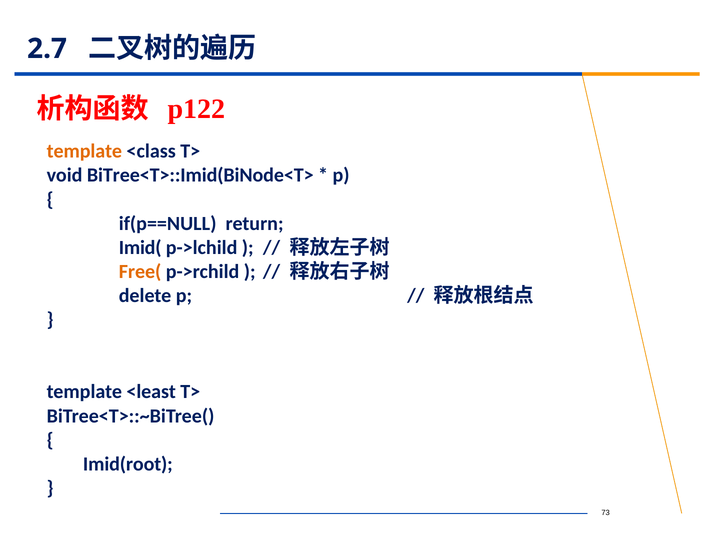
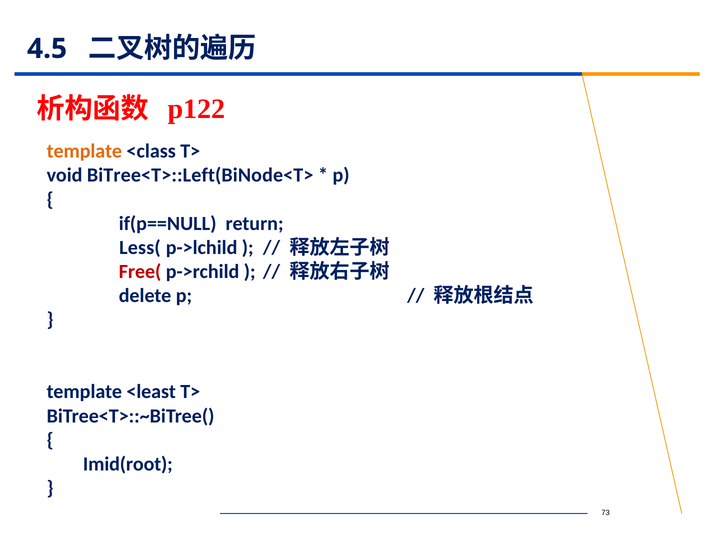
2.7: 2.7 -> 4.5 (47, 49)
BiTree<T>::Imid(BiNode<T>: BiTree<T>::Imid(BiNode<T> -> BiTree<T>::Left(BiNode<T> (200, 175)
Imid(: Imid( -> Less( (140, 247)
Free( colour: orange -> red (140, 271)
